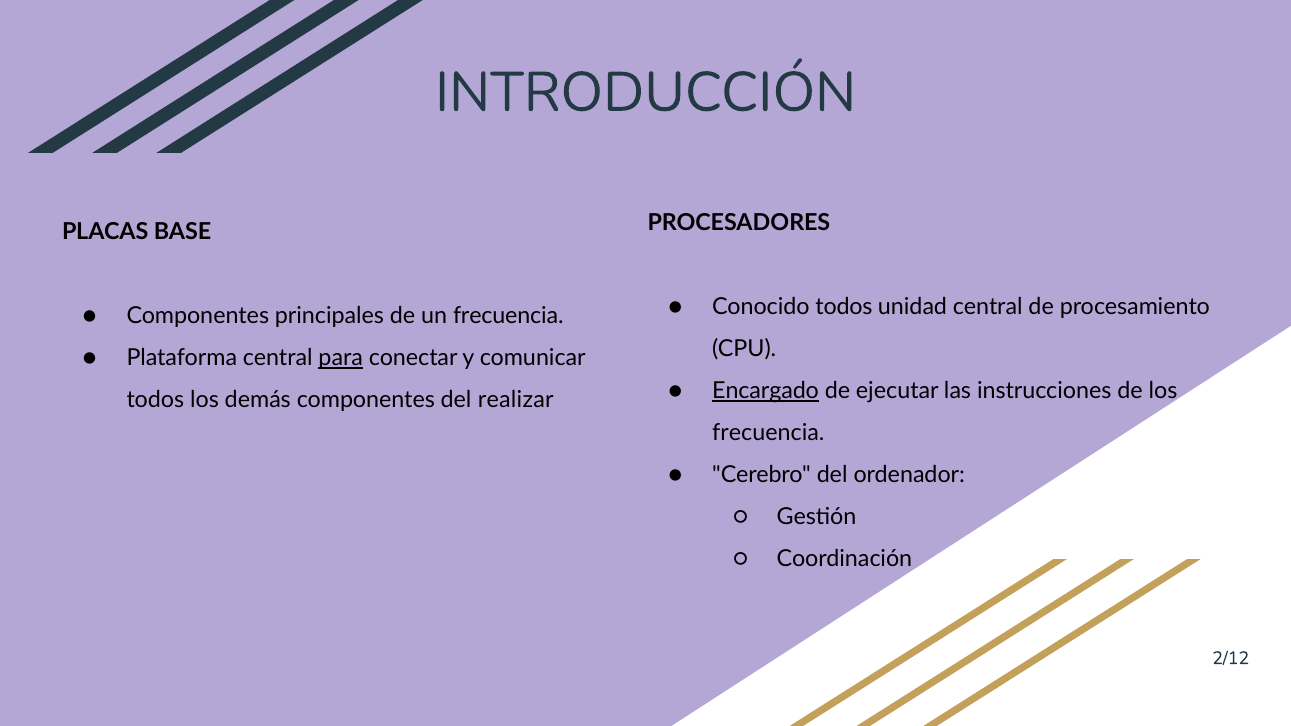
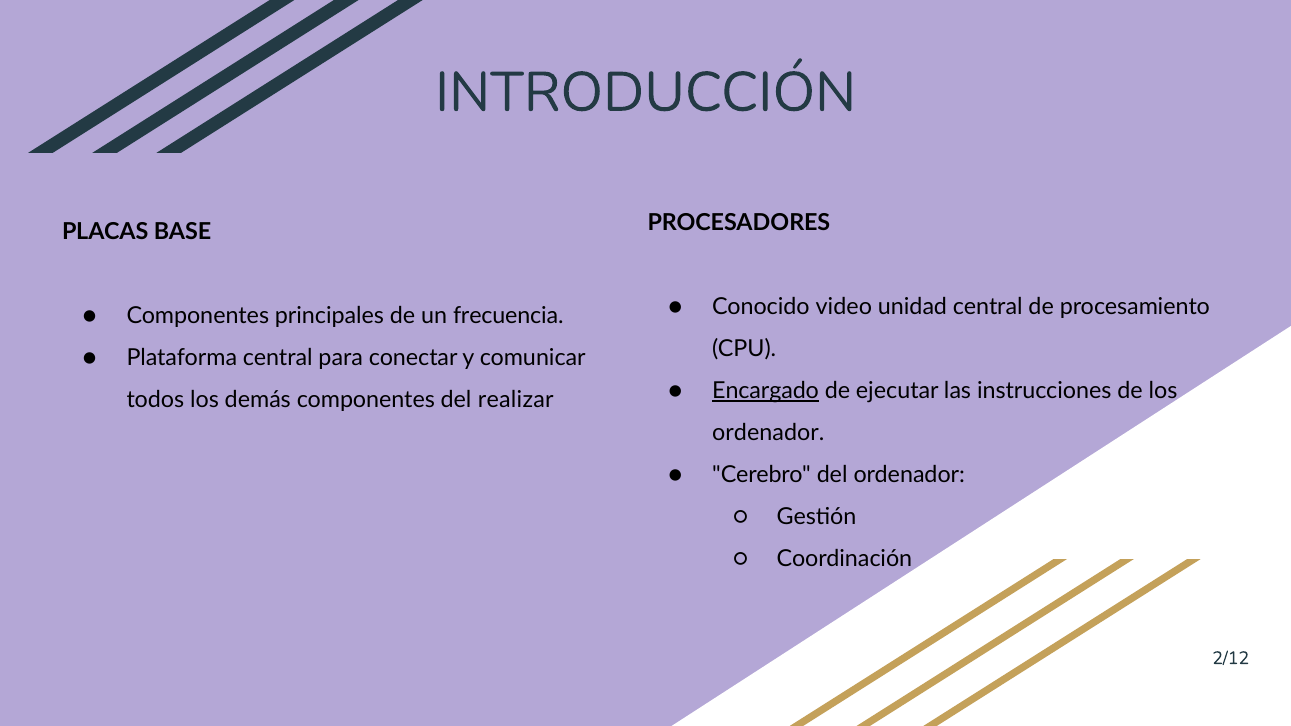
Conocido todos: todos -> video (844, 307)
para underline: present -> none (341, 358)
frecuencia: frecuencia -> ordenador (768, 433)
